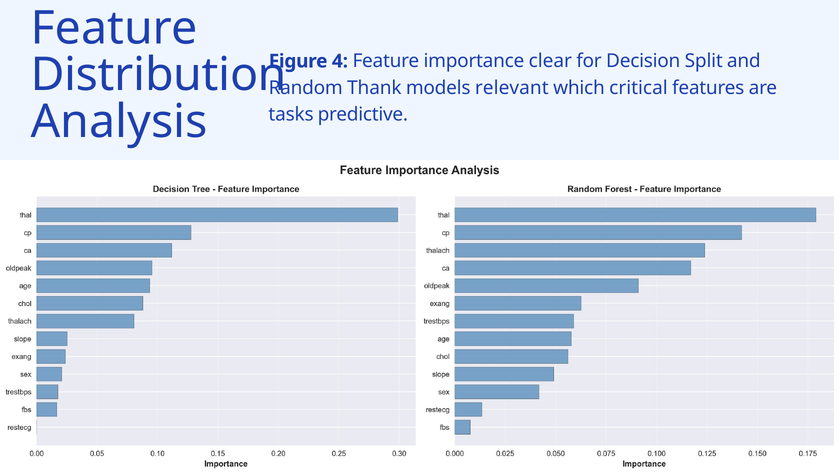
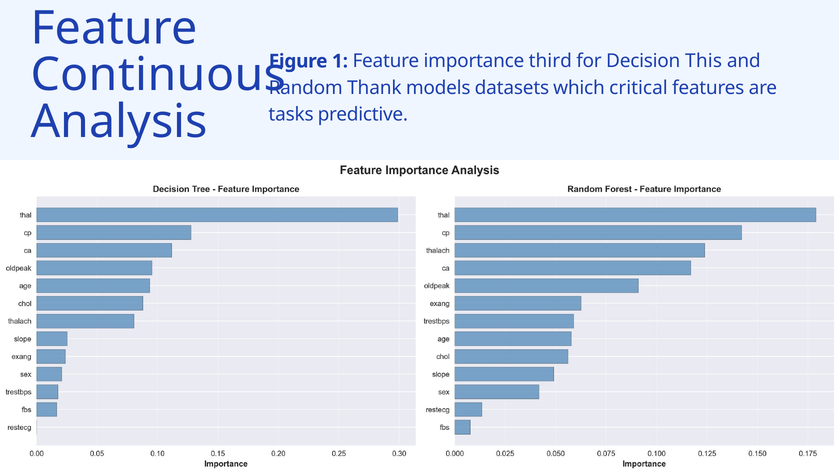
4: 4 -> 1 (340, 61)
clear: clear -> third (550, 61)
Split: Split -> This (704, 61)
Distribution: Distribution -> Continuous (158, 75)
relevant: relevant -> datasets (512, 88)
